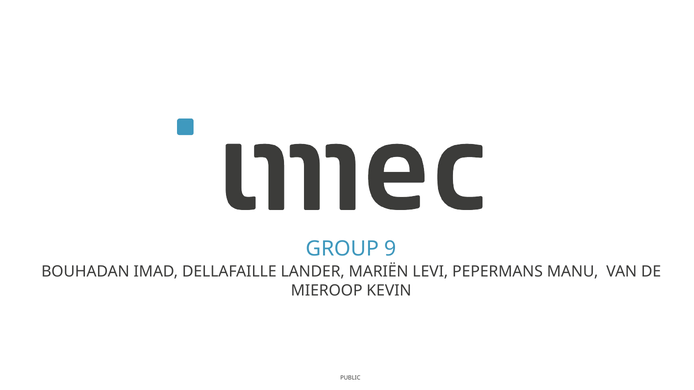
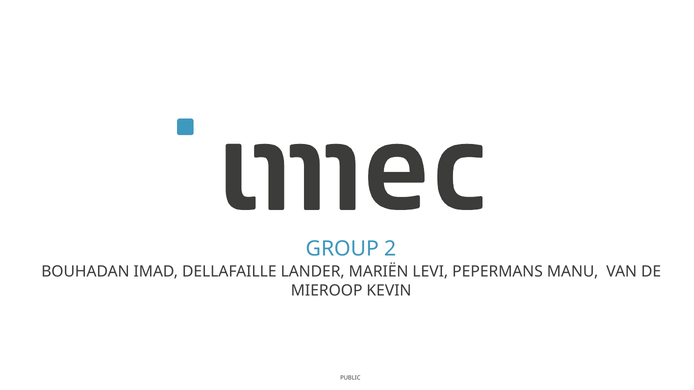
9: 9 -> 2 (391, 249)
